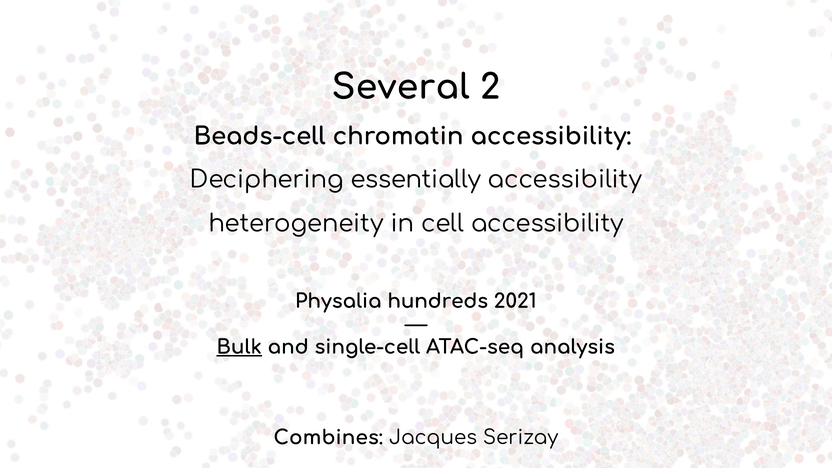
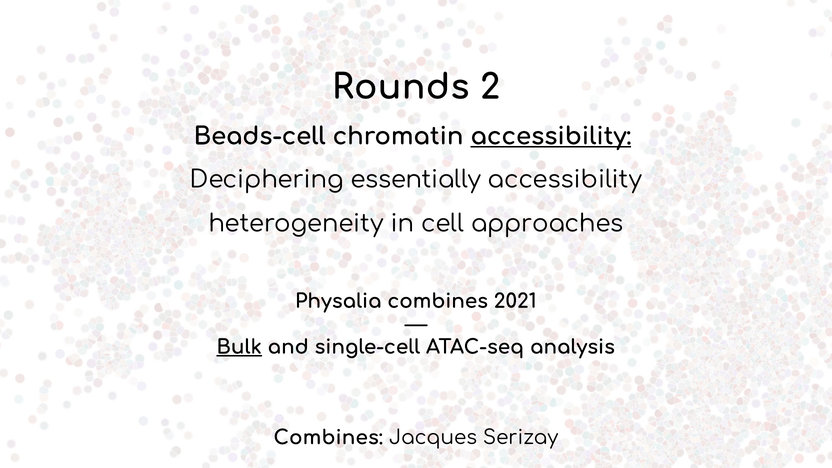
Several: Several -> Rounds (401, 87)
accessibility underline: none -> present (551, 136)
cell accessibility: accessibility -> approaches (547, 224)
Physalia hundreds: hundreds -> combines (438, 301)
